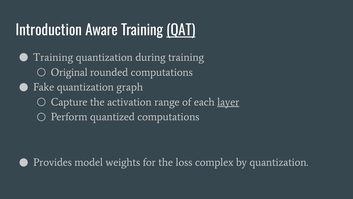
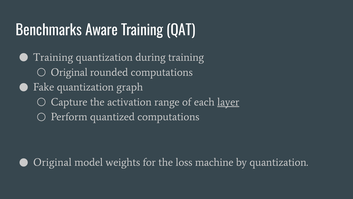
Introduction: Introduction -> Benchmarks (49, 31)
QAT underline: present -> none (181, 31)
Provides: Provides -> Original (52, 162)
complex: complex -> machine (214, 162)
